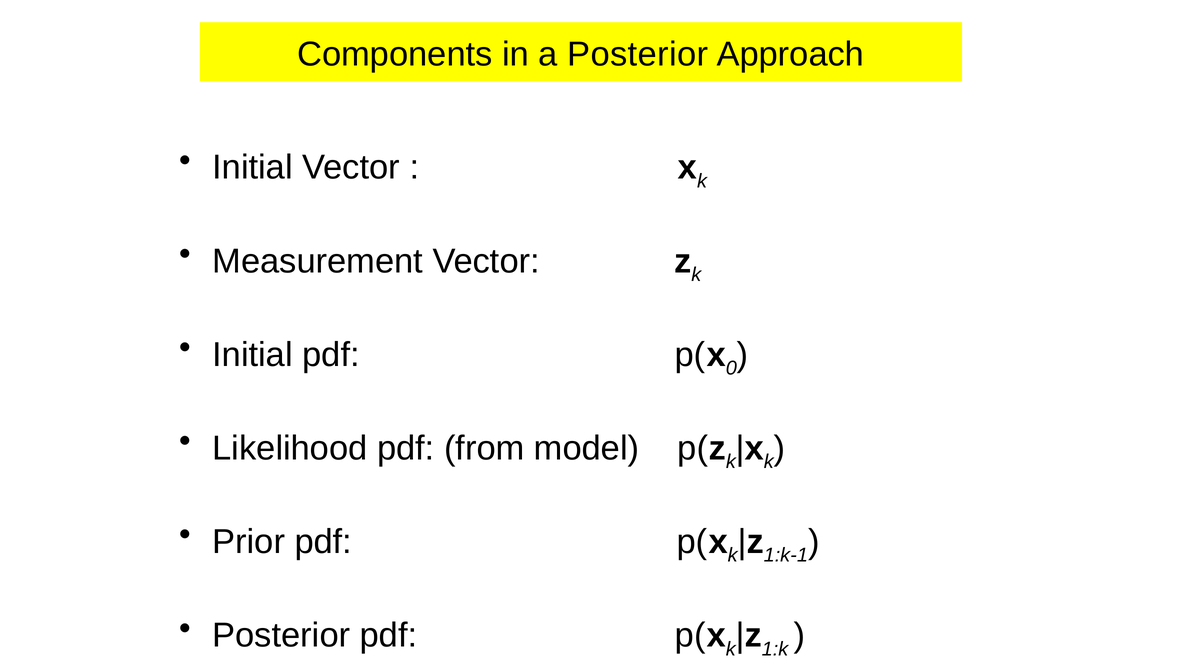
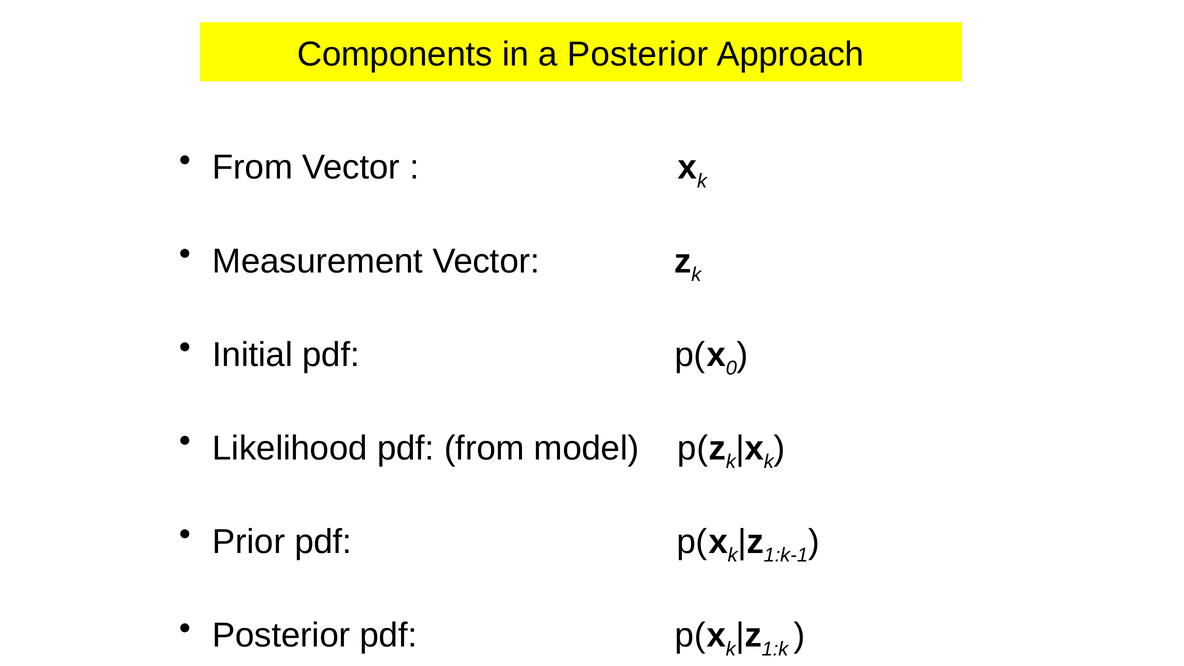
Initial: Initial -> From (253, 168)
